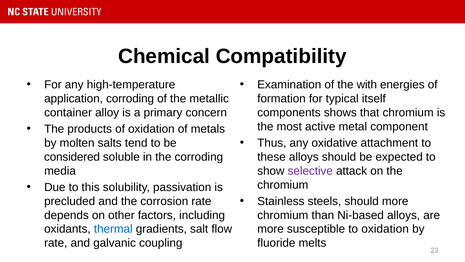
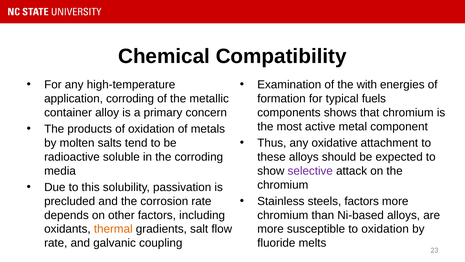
itself: itself -> fuels (374, 99)
considered: considered -> radioactive (72, 157)
steels should: should -> factors (362, 201)
thermal colour: blue -> orange (113, 229)
